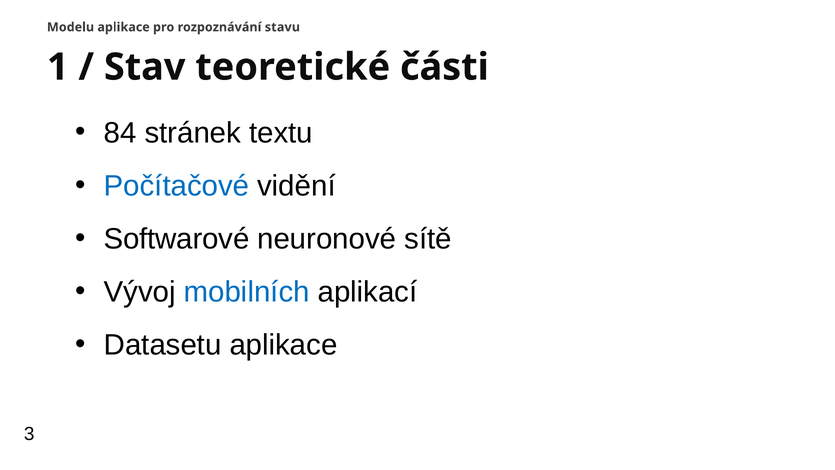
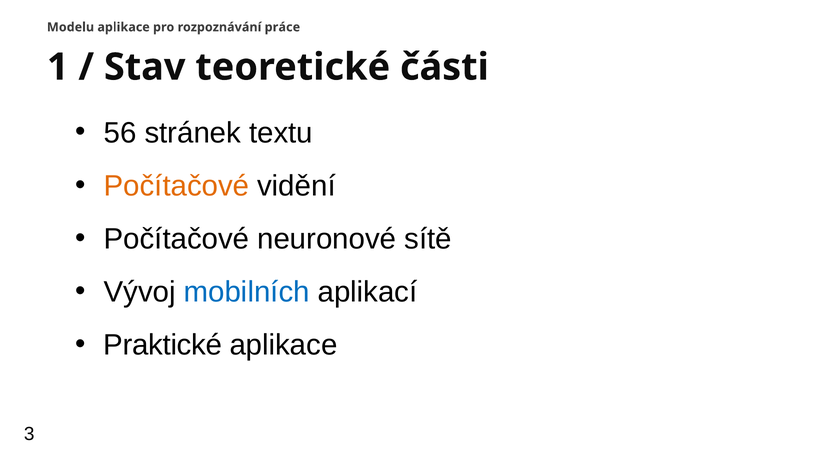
stavu: stavu -> práce (282, 27)
84: 84 -> 56 (120, 133)
Počítačové colour: blue -> orange (177, 186)
Softwarové: Softwarové -> Počítačové (177, 239)
Datasetu: Datasetu -> Praktické (163, 345)
